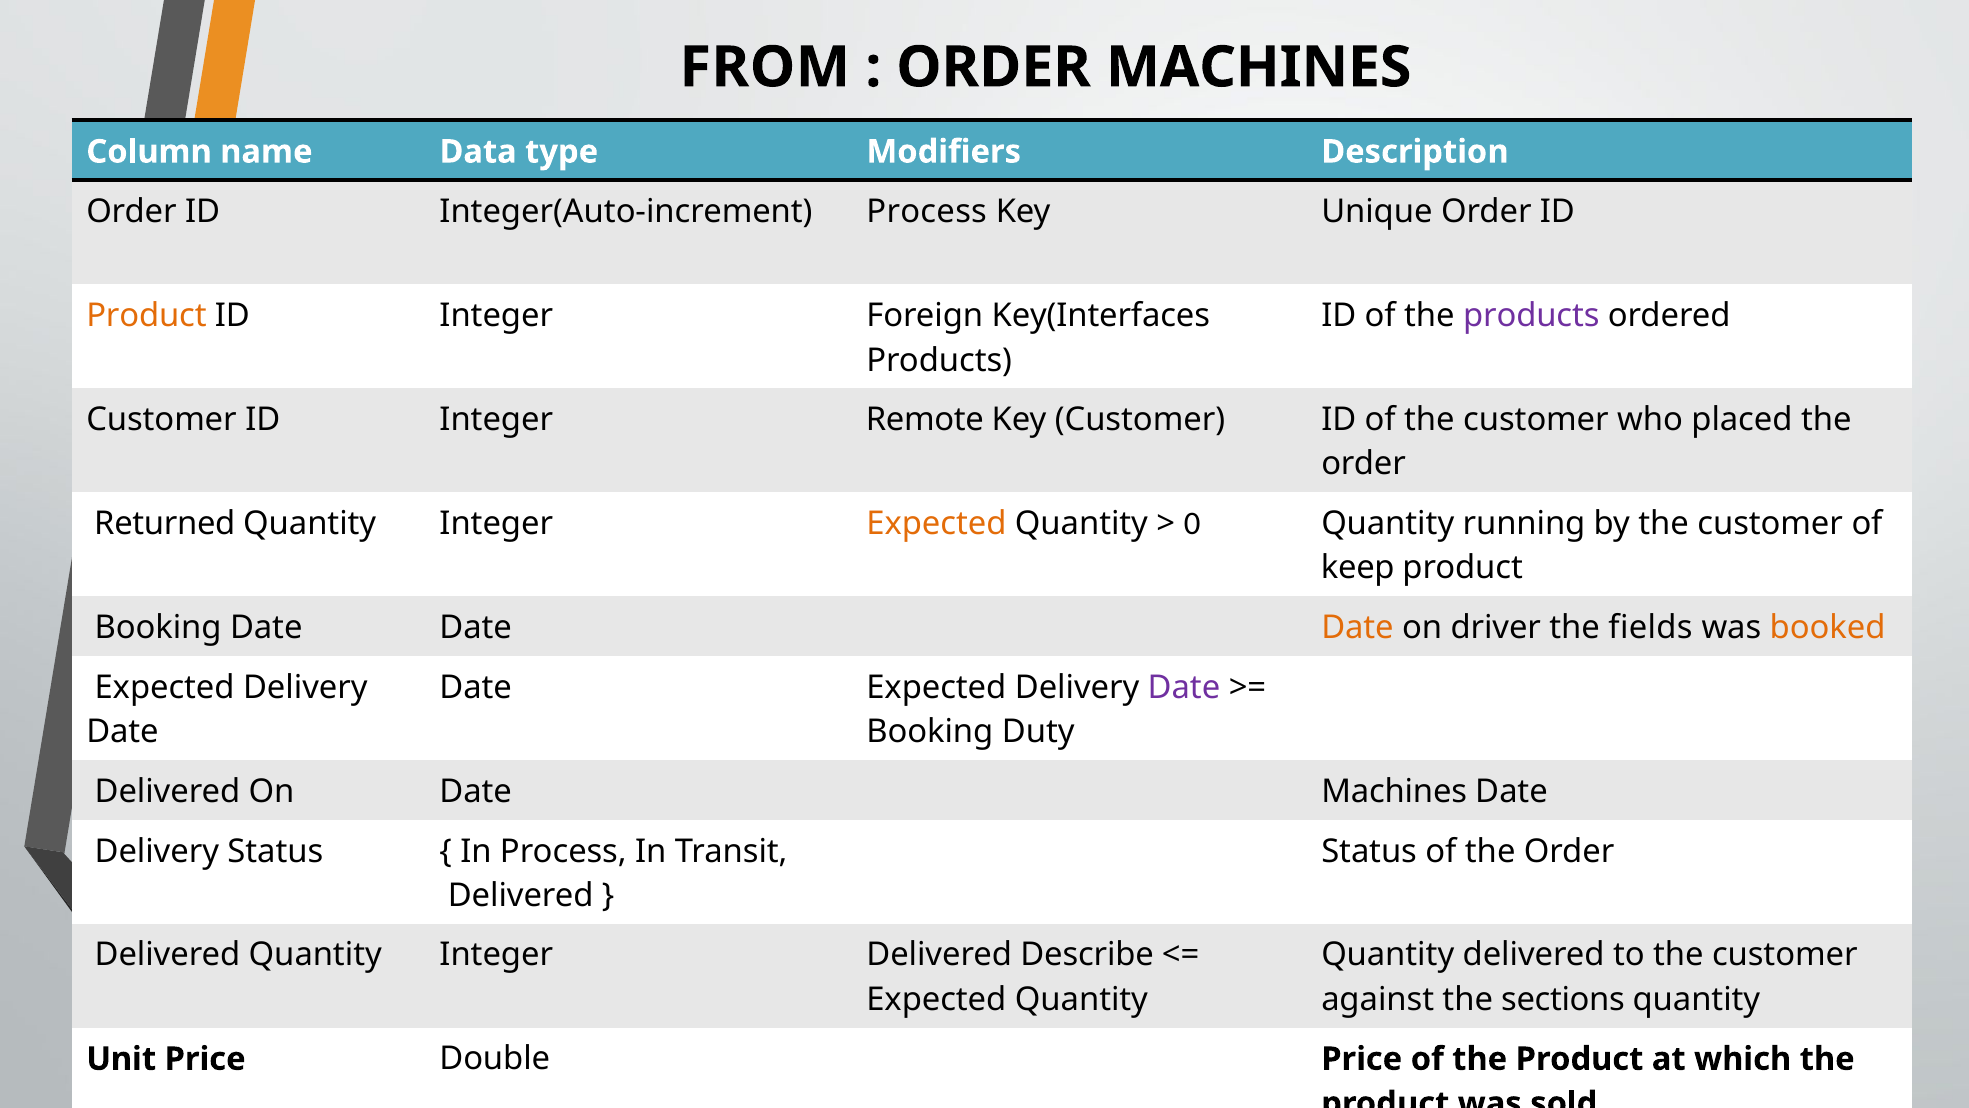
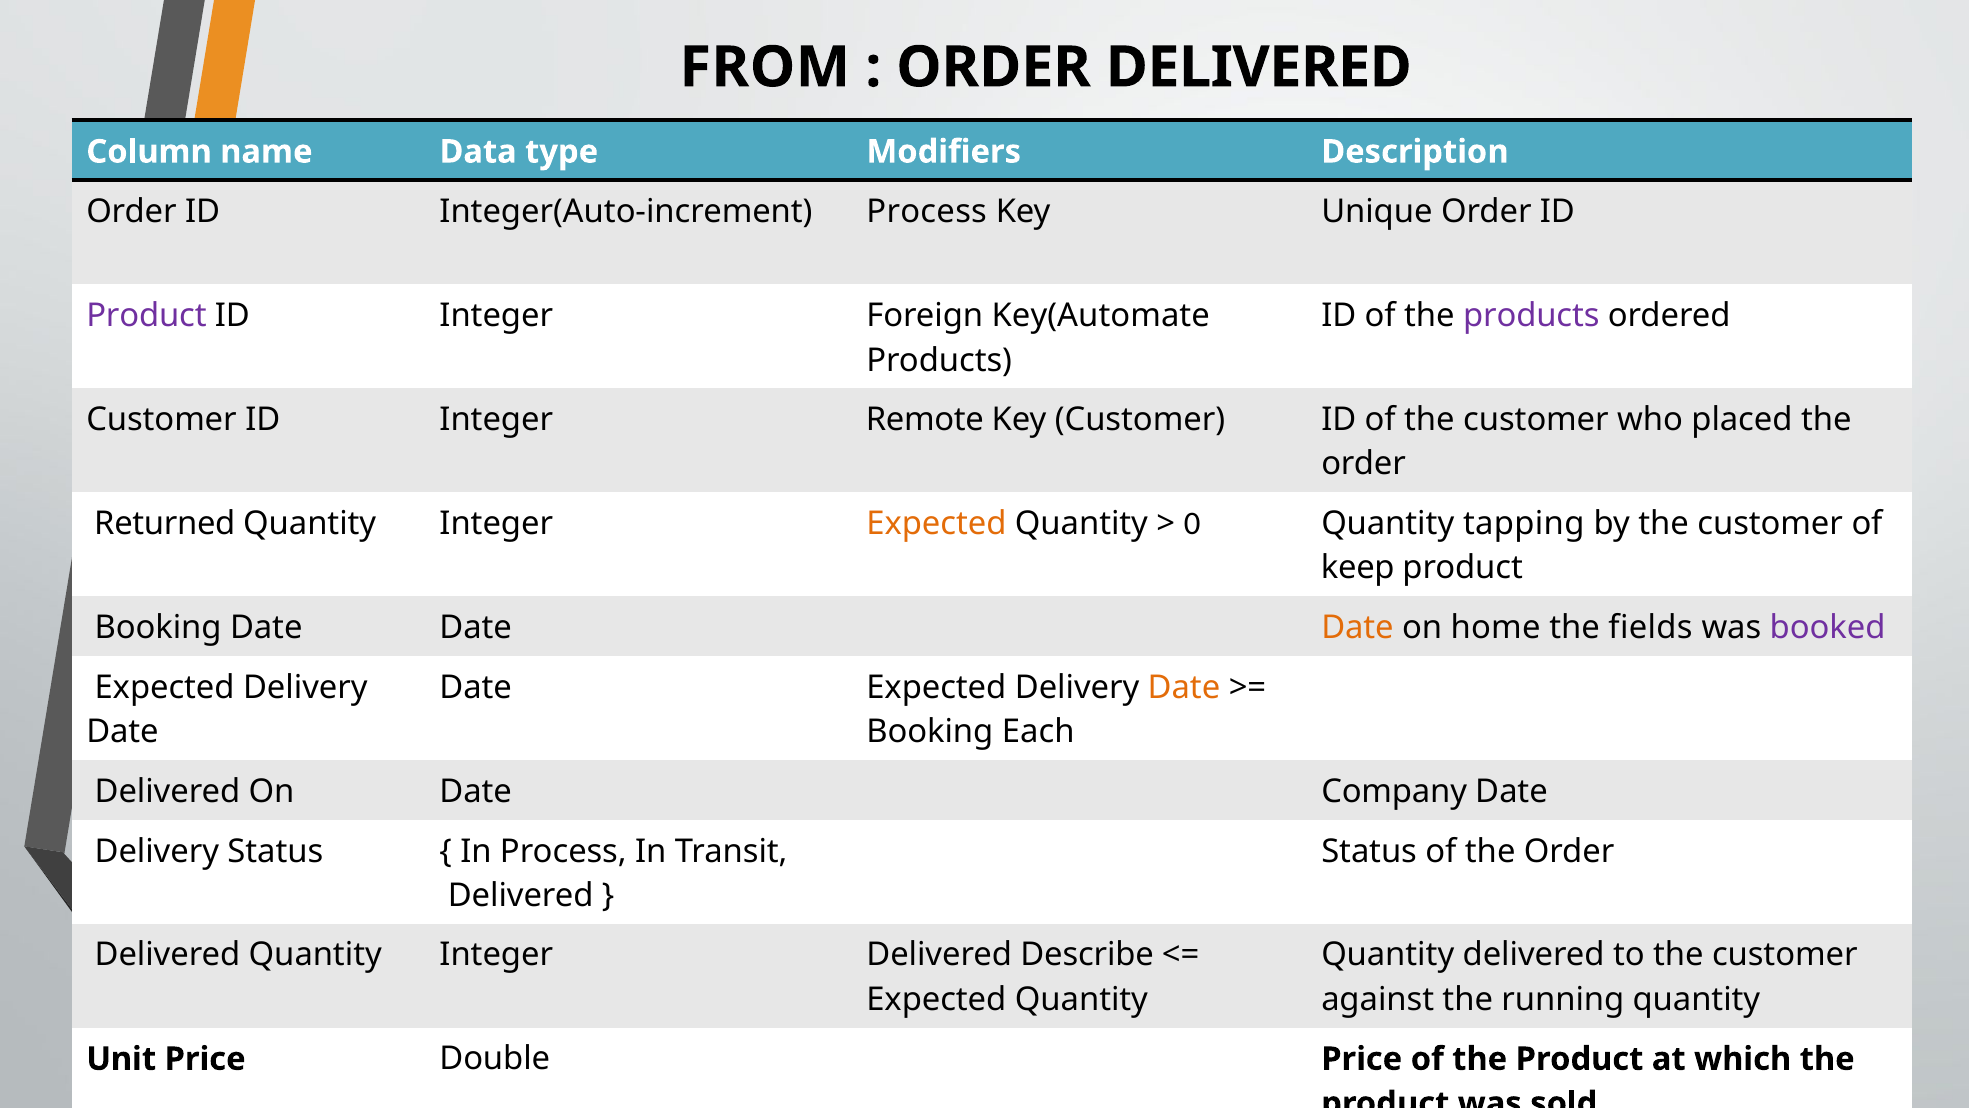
MACHINES: MACHINES -> DELIVERED (1259, 67)
Product colour: orange -> purple (146, 316)
Key(Interfaces: Key(Interfaces -> Key(Automate (1101, 316)
running: running -> tapping (1524, 523)
driver: driver -> home (1496, 627)
booked colour: orange -> purple (1828, 627)
Date colour: purple -> orange (1184, 687)
Duty: Duty -> Each (1038, 732)
Date Machines: Machines -> Company (1394, 791)
sections: sections -> running (1563, 999)
